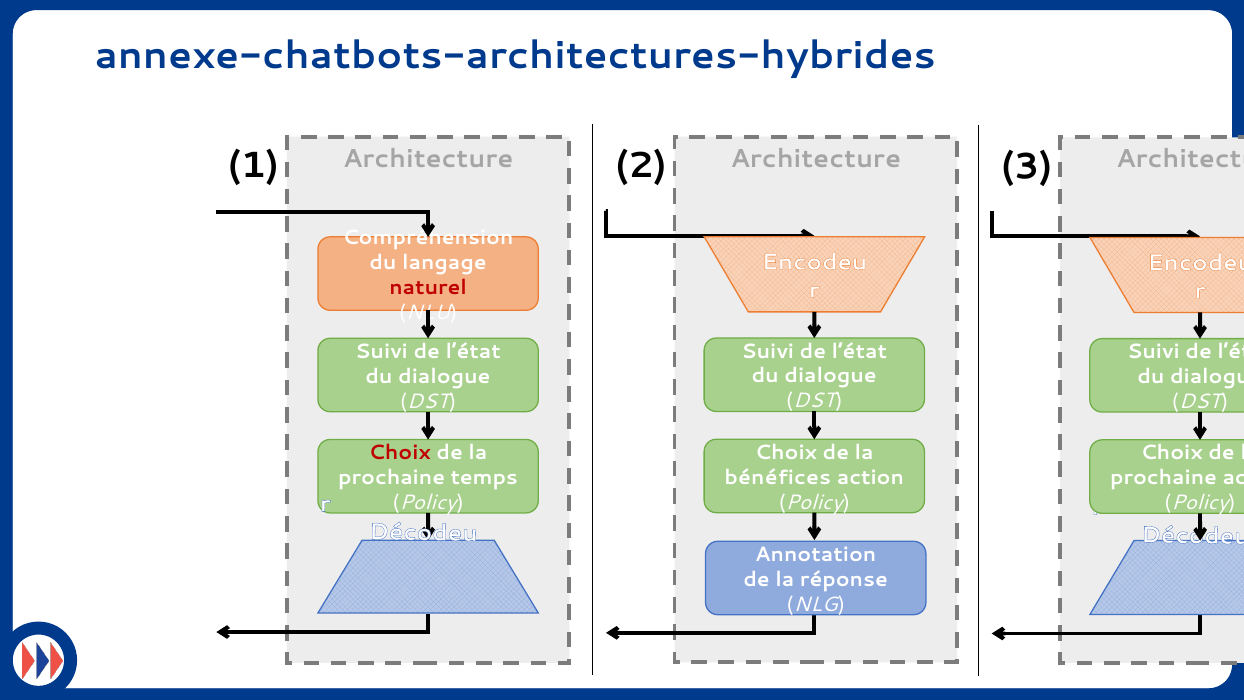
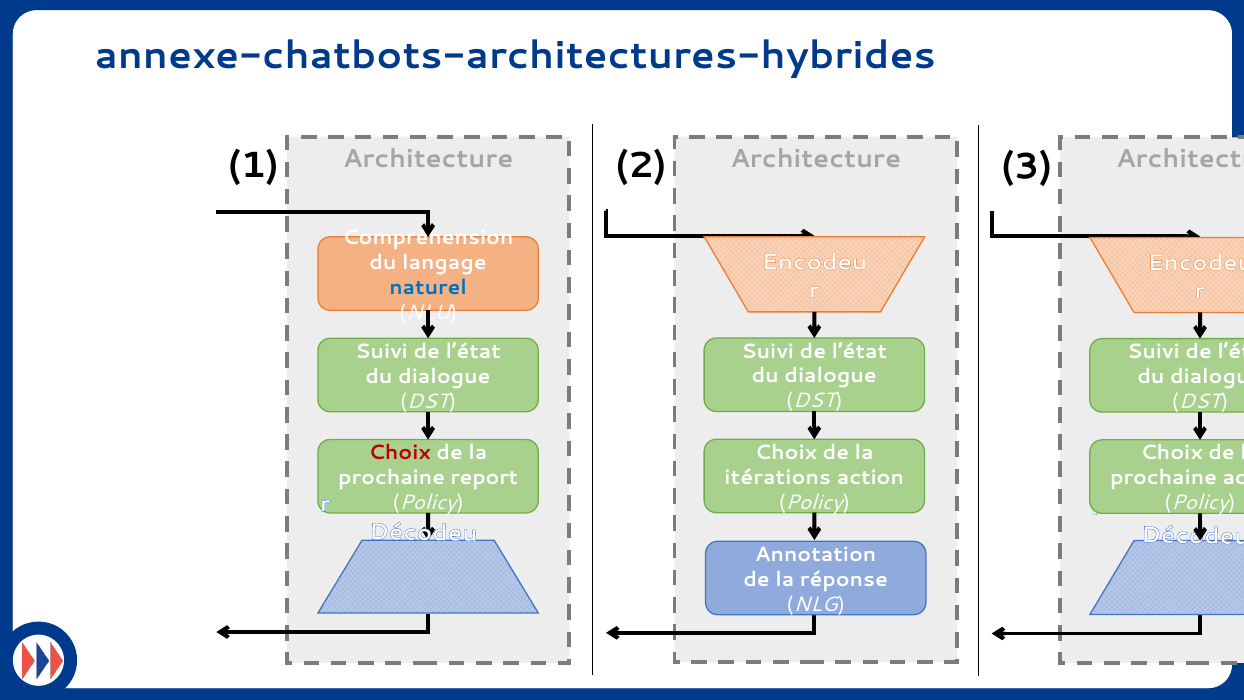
naturel colour: red -> blue (428, 287)
bénéfices: bénéfices -> itérations (778, 477)
temps: temps -> report (484, 477)
